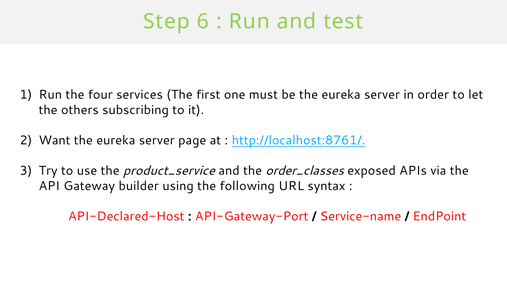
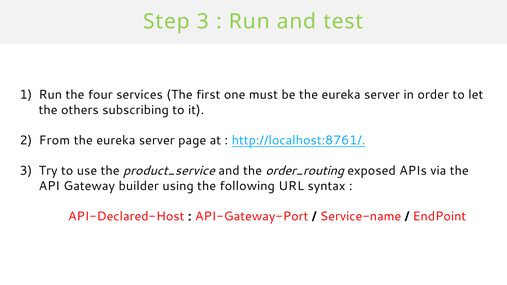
Step 6: 6 -> 3 (203, 22)
Want: Want -> From (54, 140)
order_classes: order_classes -> order_routing (305, 171)
